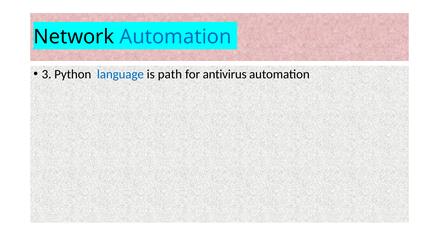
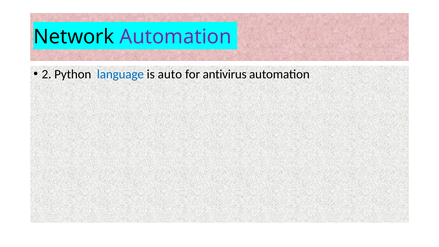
Automation colour: blue -> purple (176, 37)
3: 3 -> 2 (47, 74)
path: path -> auto (170, 74)
